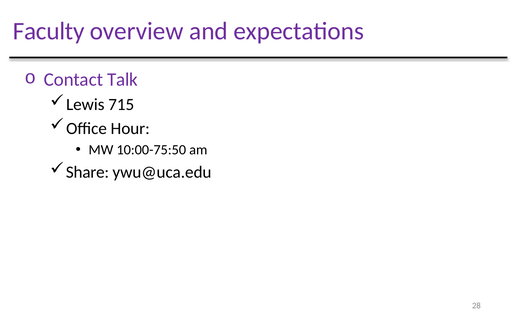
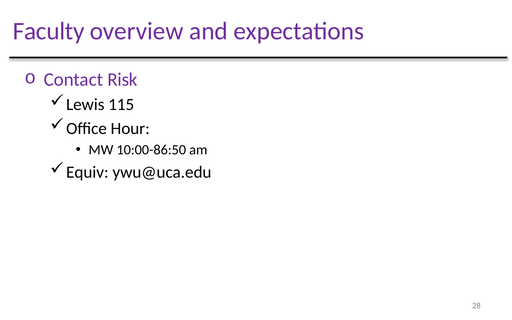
Talk: Talk -> Risk (122, 80)
715: 715 -> 115 (121, 105)
10:00-75:50: 10:00-75:50 -> 10:00-86:50 (151, 150)
Share: Share -> Equiv (87, 172)
